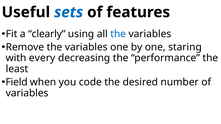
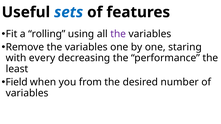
clearly: clearly -> rolling (47, 34)
the colour: blue -> purple (118, 34)
code: code -> from (90, 82)
